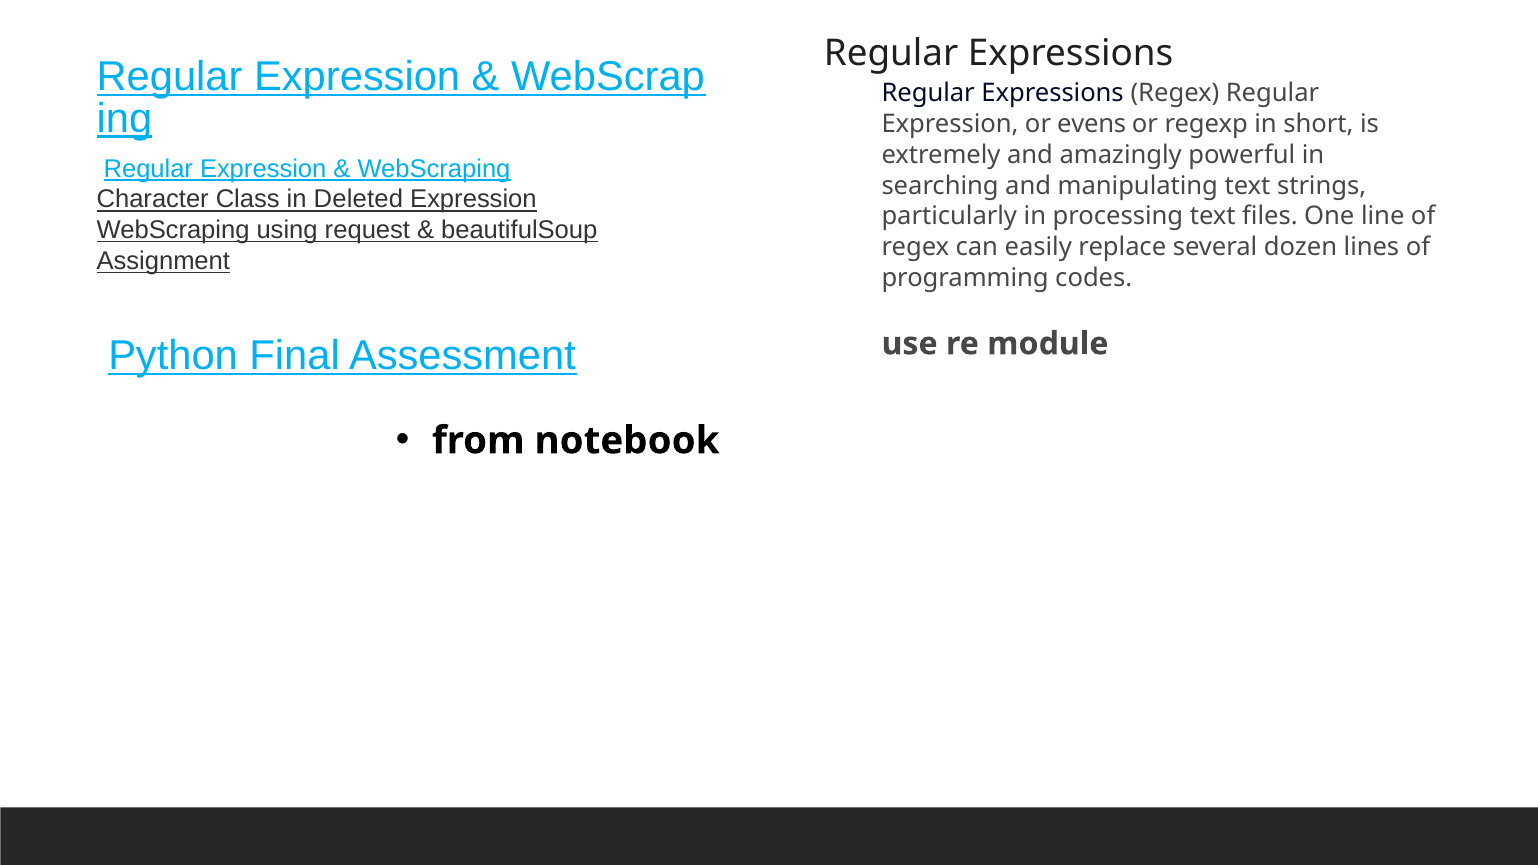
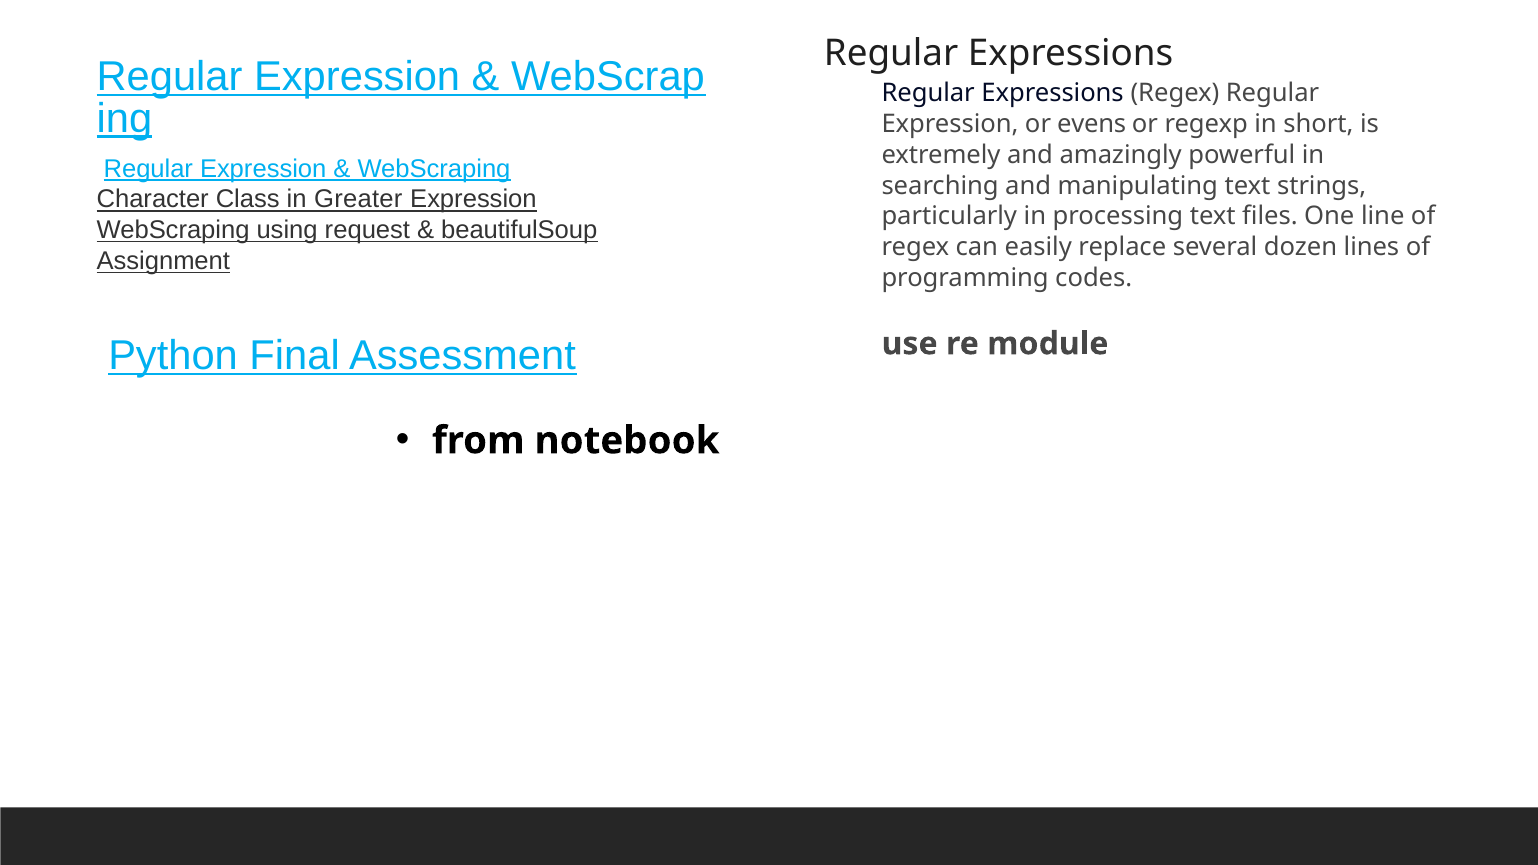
Deleted: Deleted -> Greater (358, 199)
